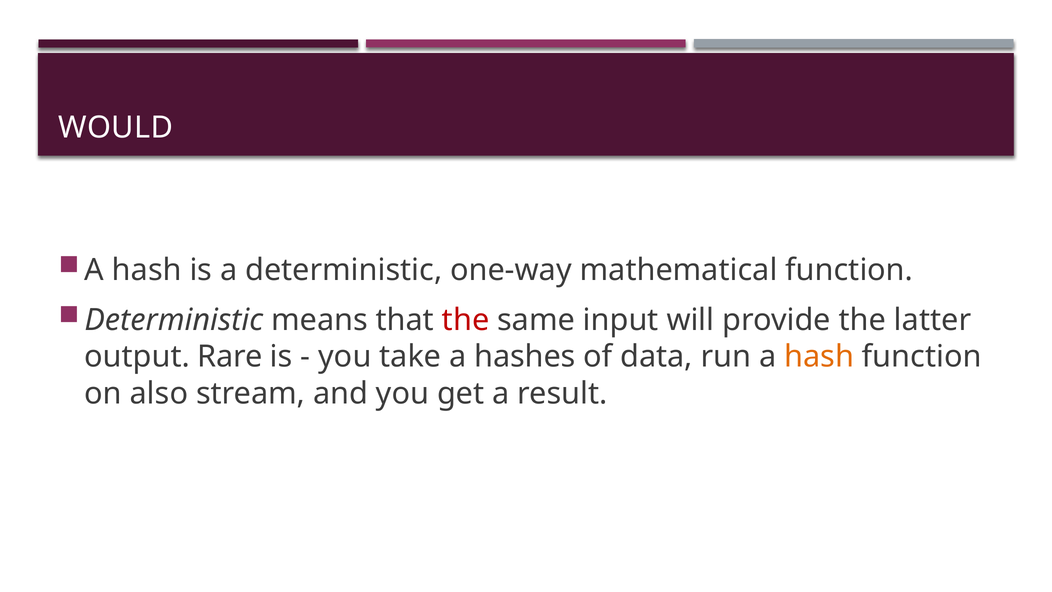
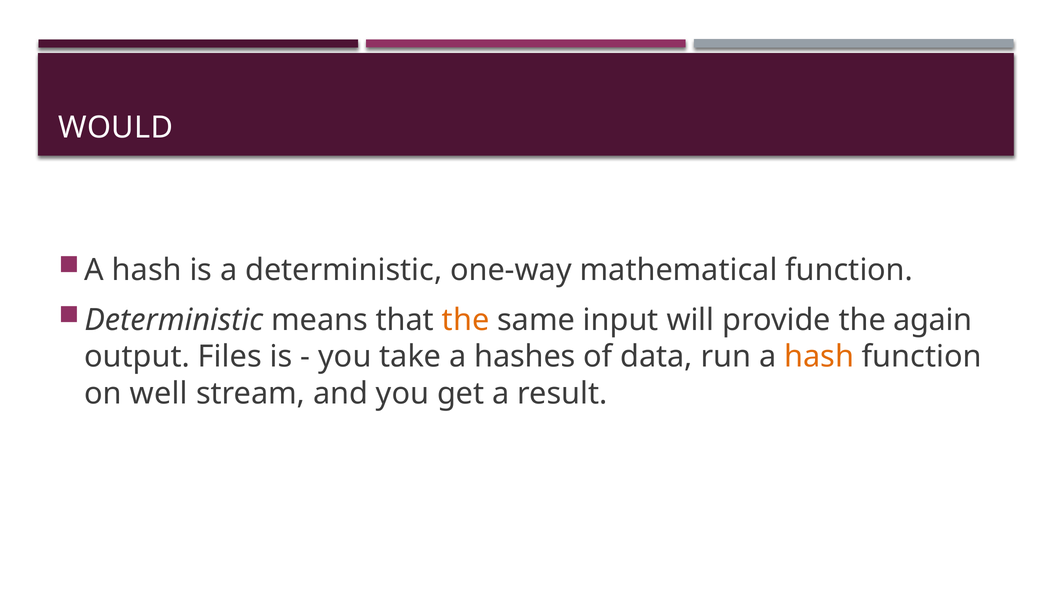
the colour: red -> orange (466, 320)
latter: latter -> again (933, 320)
Rare: Rare -> Files (230, 357)
also: also -> well (159, 394)
